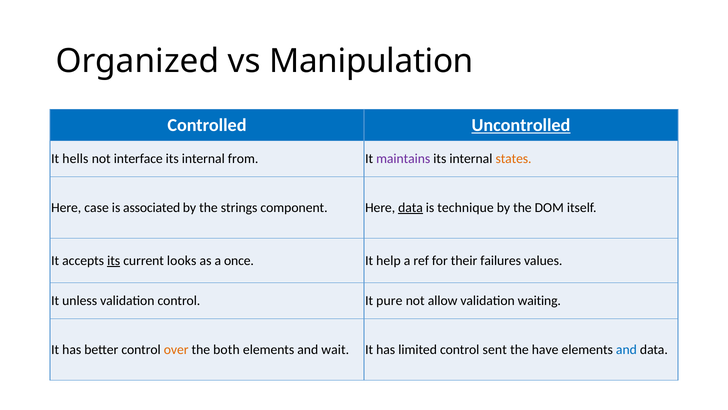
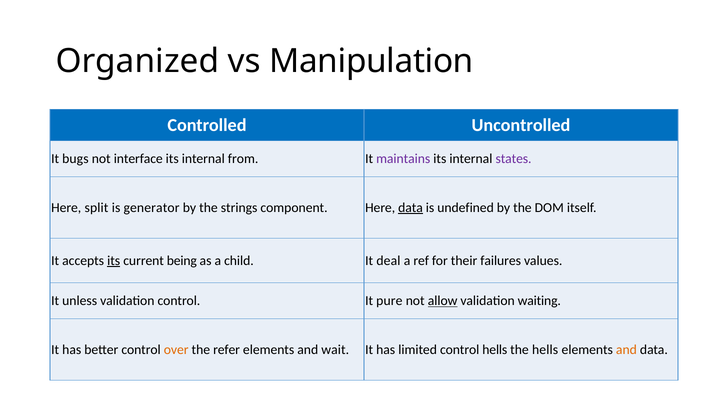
Uncontrolled underline: present -> none (521, 125)
hells: hells -> bugs (75, 159)
states colour: orange -> purple (514, 159)
case: case -> split (96, 207)
associated: associated -> generator (152, 207)
technique: technique -> undefined (466, 207)
looks: looks -> being (182, 260)
once: once -> child (239, 260)
help: help -> deal (388, 260)
allow underline: none -> present (443, 301)
both: both -> refer (227, 349)
control sent: sent -> hells (495, 349)
the have: have -> hells (545, 349)
and colour: blue -> orange (626, 349)
